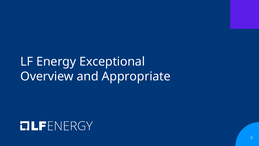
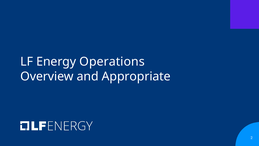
Exceptional: Exceptional -> Operations (112, 62)
